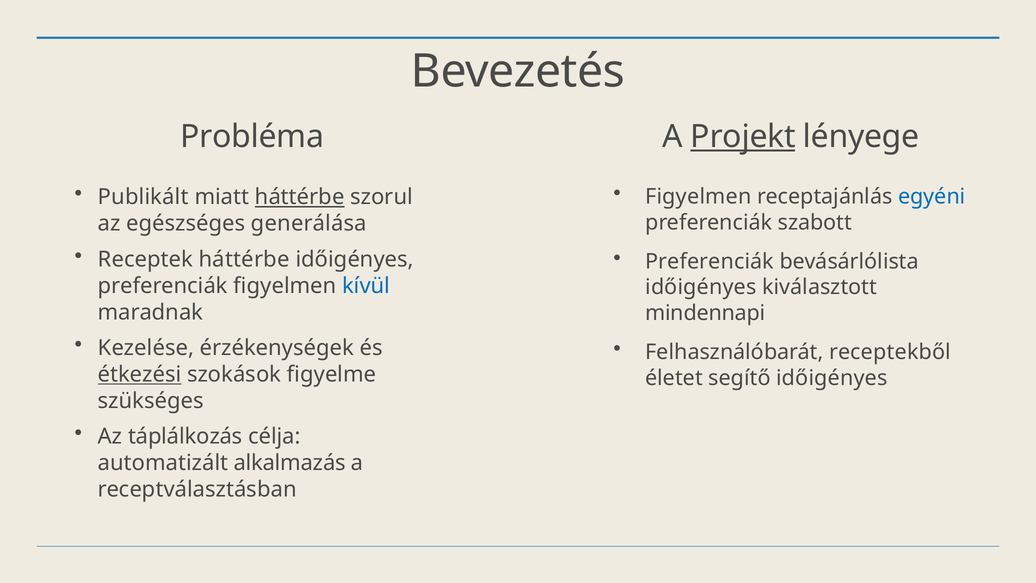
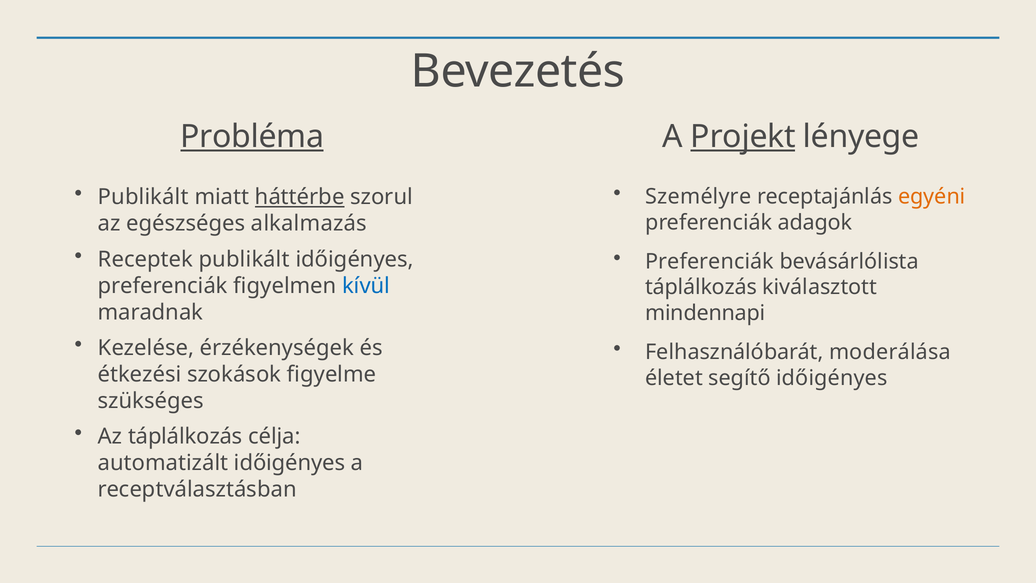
Probléma underline: none -> present (252, 137)
Figyelmen: Figyelmen -> Személyre (698, 197)
egyéni colour: blue -> orange (932, 197)
szabott: szabott -> adagok (815, 223)
generálása: generálása -> alkalmazás (309, 224)
Receptek háttérbe: háttérbe -> publikált (244, 259)
időigényes: időigényes -> táplálkozás (701, 287)
receptekből: receptekből -> moderálása (890, 352)
étkezési underline: present -> none (140, 374)
automatizált alkalmazás: alkalmazás -> időigényes (290, 463)
